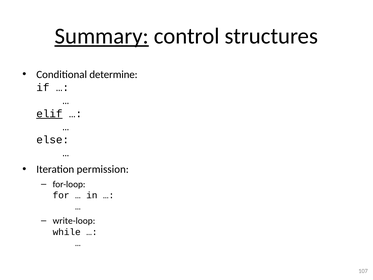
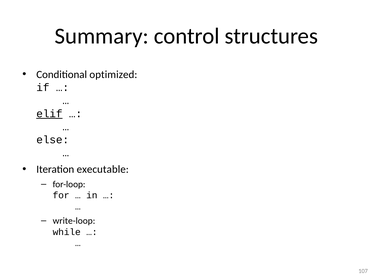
Summary underline: present -> none (102, 36)
determine: determine -> optimized (113, 74)
permission: permission -> executable (103, 169)
